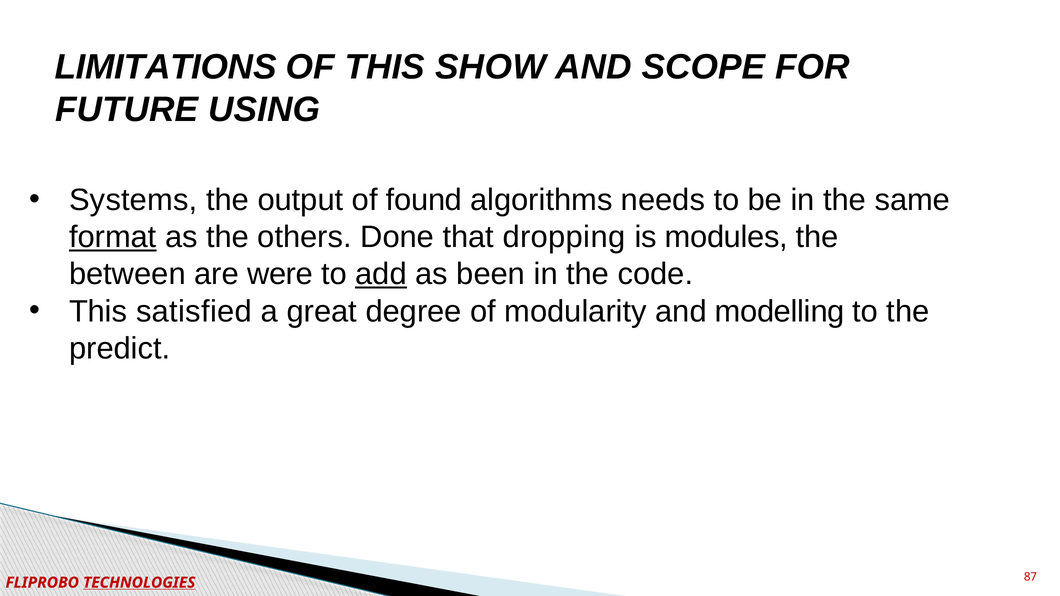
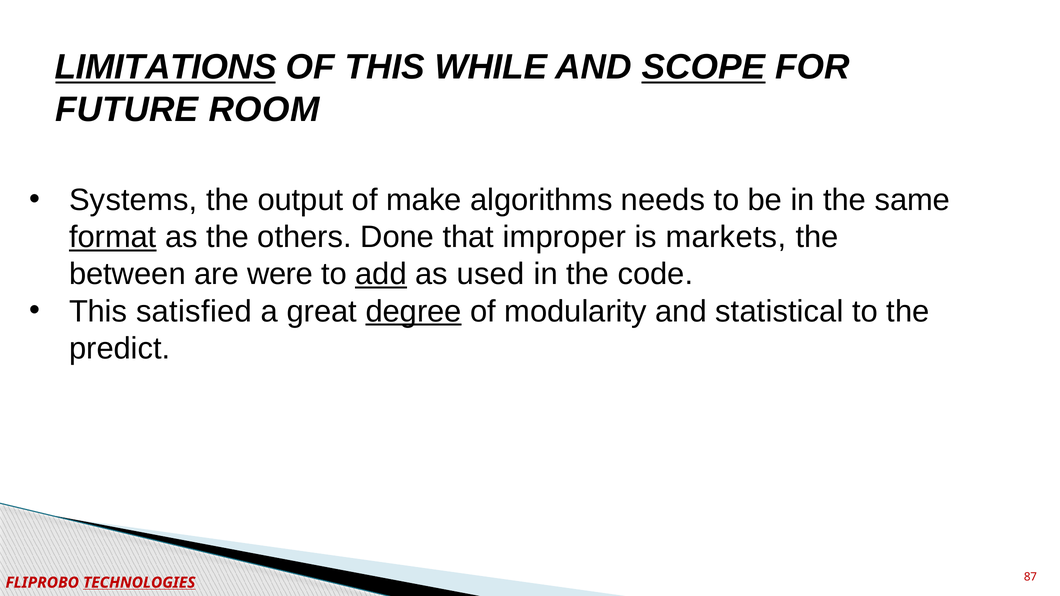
LIMITATIONS underline: none -> present (166, 67)
SHOW: SHOW -> WHILE (491, 67)
SCOPE underline: none -> present (703, 67)
USING: USING -> ROOM (264, 110)
found: found -> make (424, 200)
dropping: dropping -> improper (564, 237)
modules: modules -> markets (726, 237)
been: been -> used (491, 274)
degree underline: none -> present (414, 311)
modelling: modelling -> statistical (779, 311)
